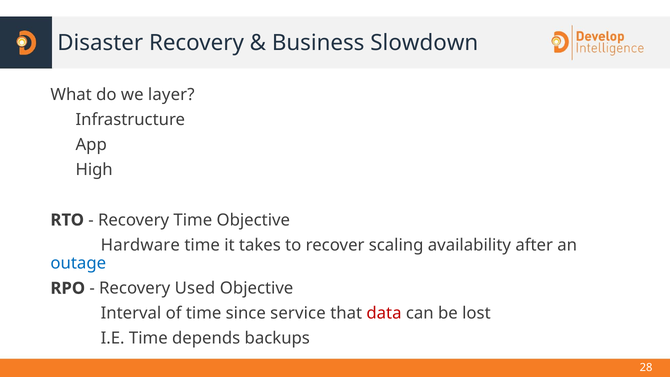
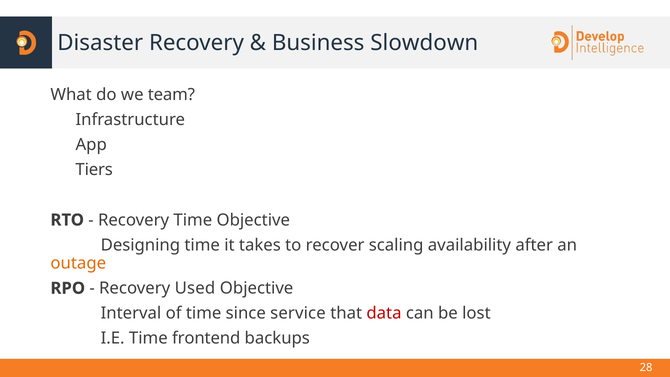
layer: layer -> team (171, 95)
High: High -> Tiers (94, 170)
Hardware: Hardware -> Designing (140, 245)
outage colour: blue -> orange (78, 263)
depends: depends -> frontend (206, 338)
